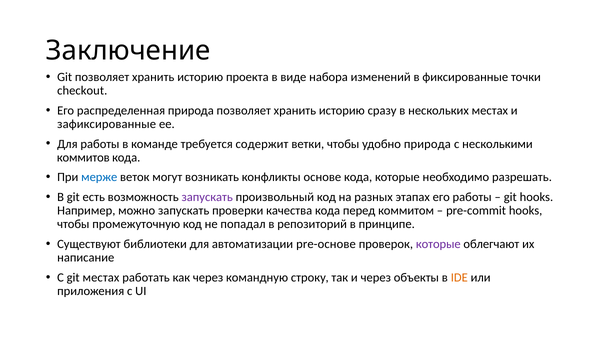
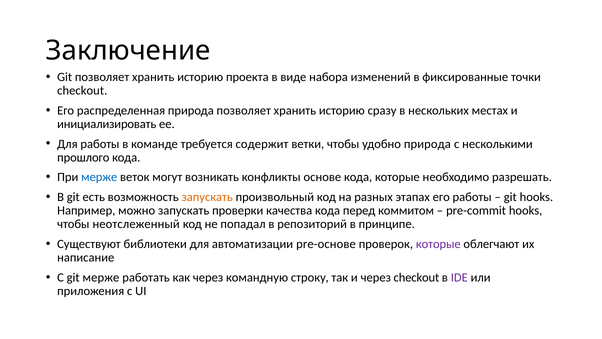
зафиксированные: зафиксированные -> инициализировать (107, 124)
коммитов: коммитов -> прошлого (83, 157)
запускать colour: purple -> orange (207, 197)
промежуточную: промежуточную -> неотслеженный (136, 224)
git местах: местах -> мерже (101, 277)
через объекты: объекты -> checkout (416, 277)
IDE colour: orange -> purple (459, 277)
